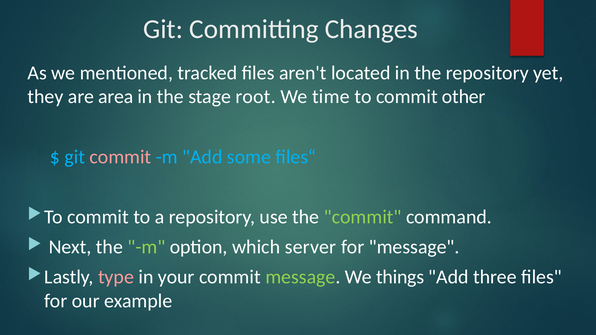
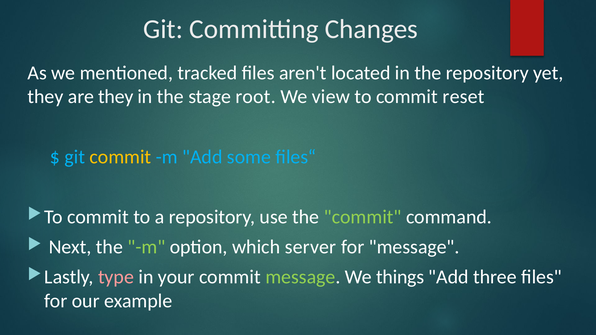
are area: area -> they (116, 97)
time: time -> view (331, 97)
other: other -> reset (464, 97)
commit colour: pink -> yellow (120, 157)
